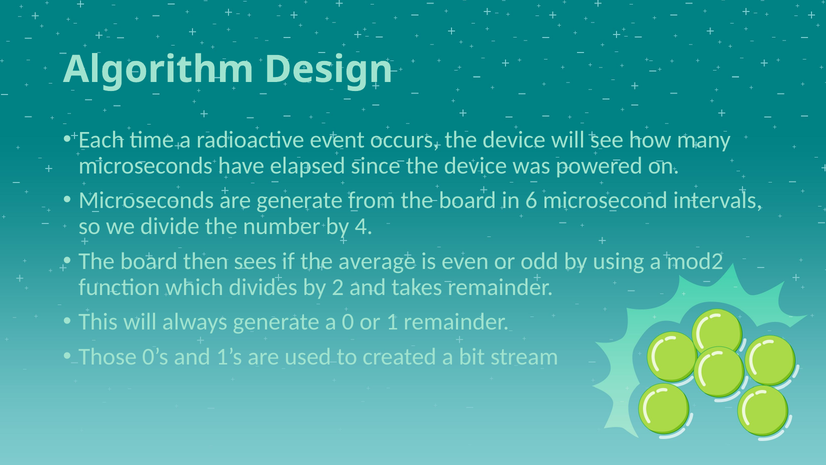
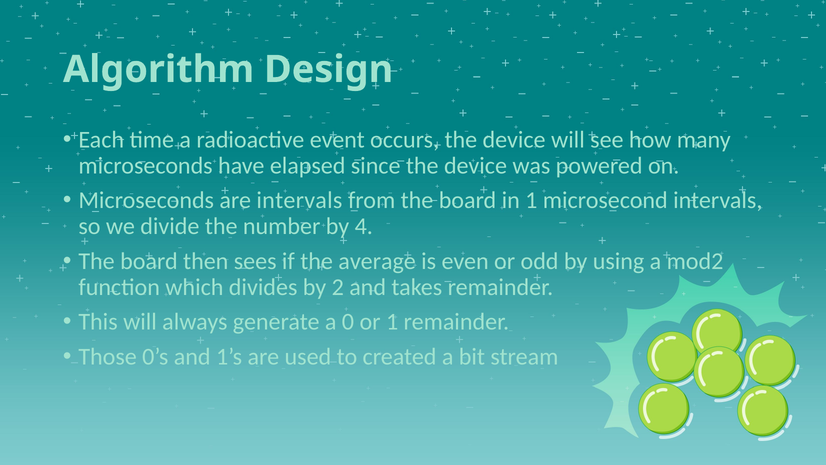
are generate: generate -> intervals (299, 200)
in 6: 6 -> 1 (531, 200)
